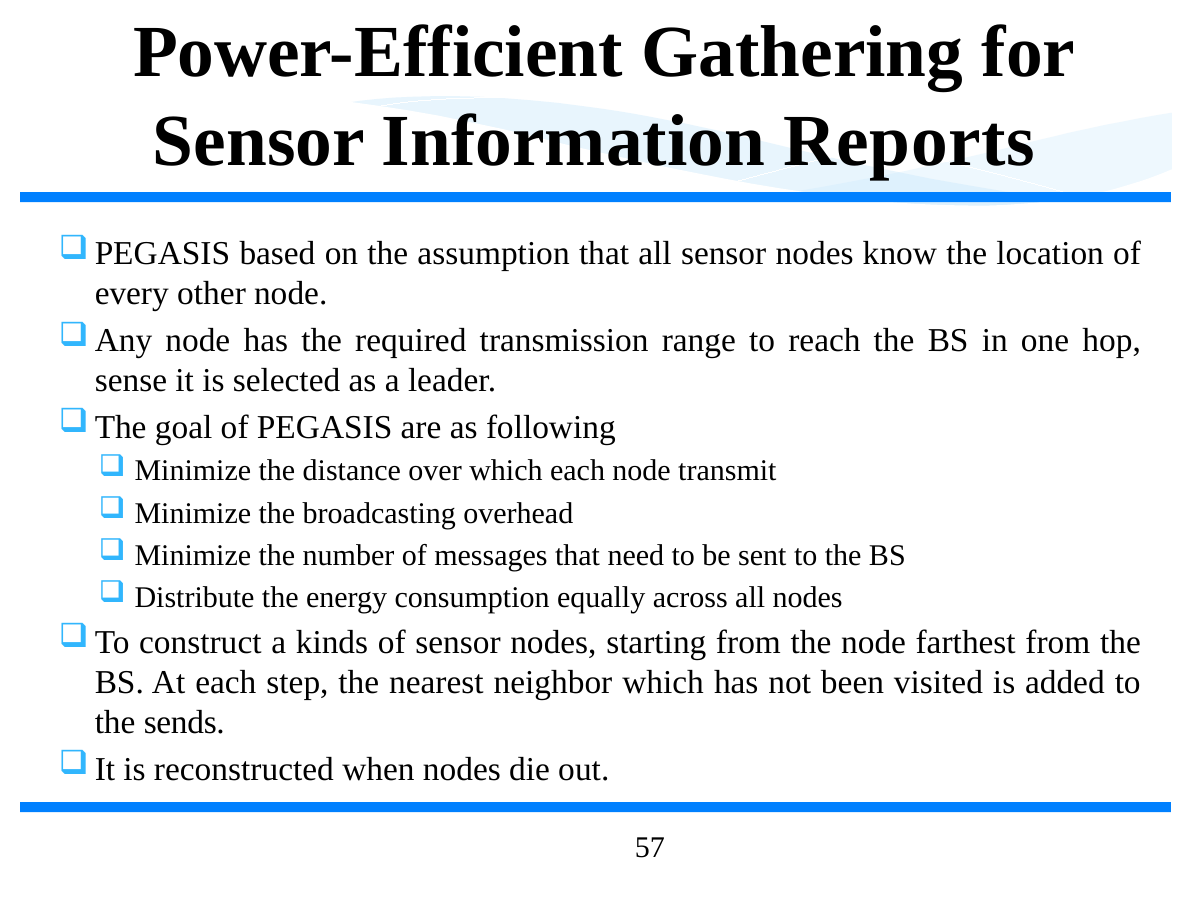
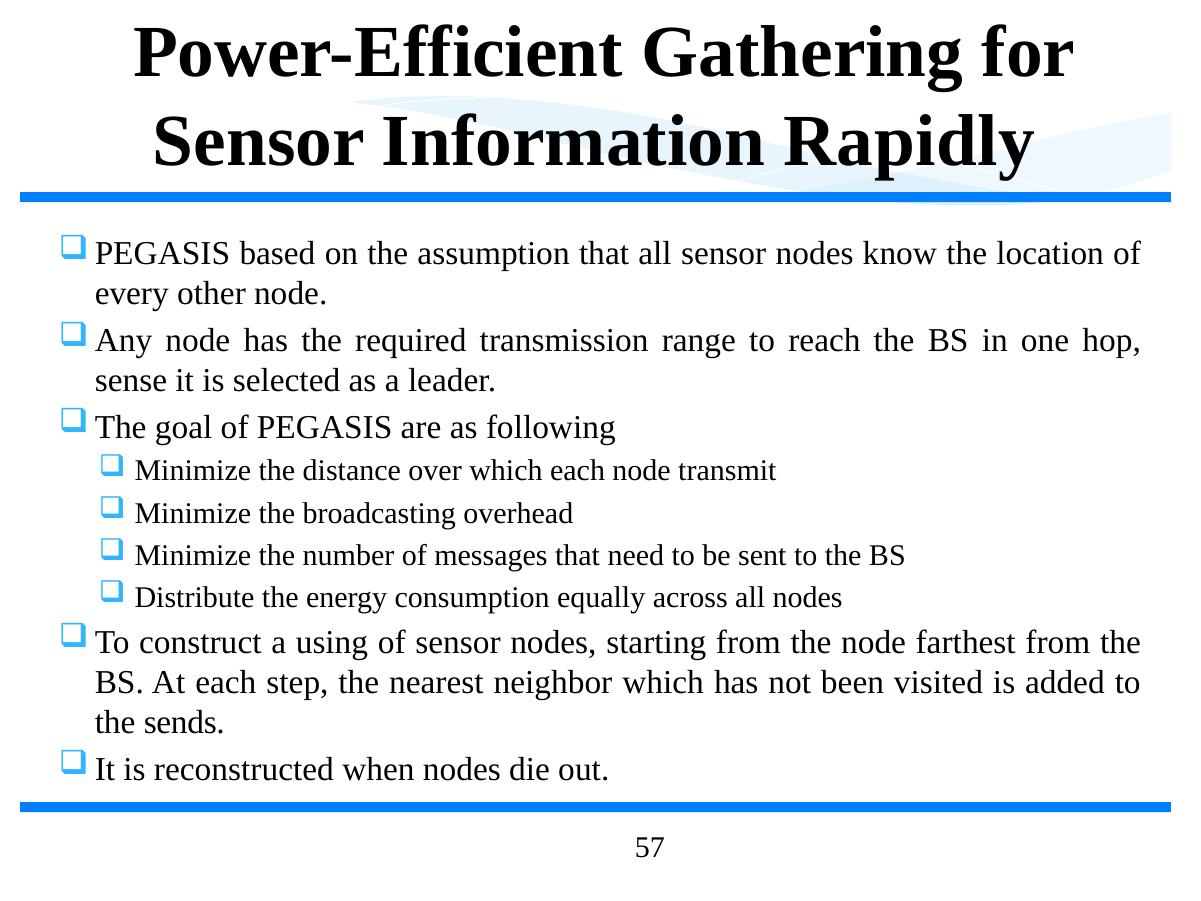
Reports: Reports -> Rapidly (909, 141)
kinds: kinds -> using (332, 642)
